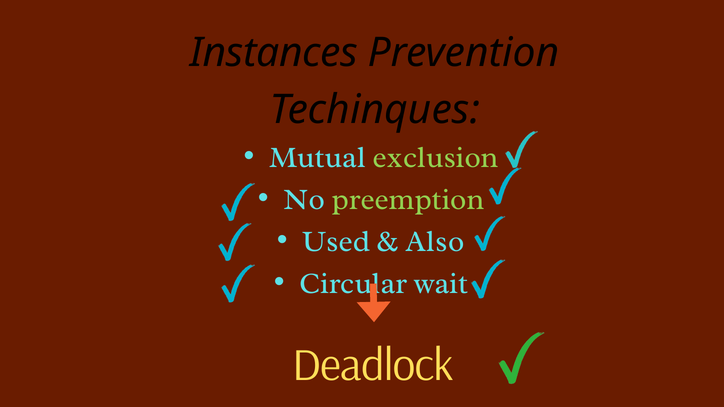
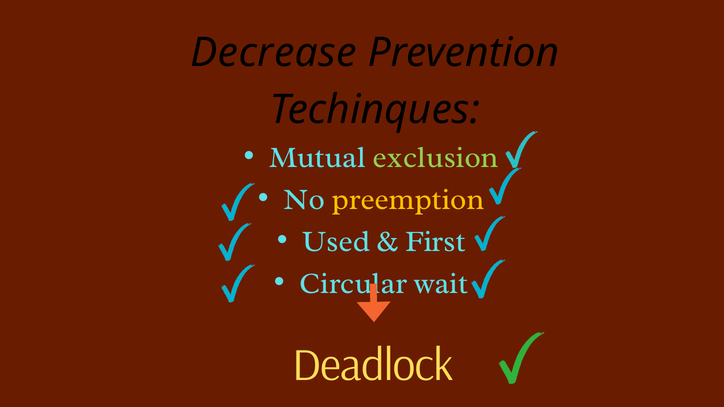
Instances: Instances -> Decrease (274, 53)
preemption colour: light green -> yellow (408, 199)
Also: Also -> First (435, 241)
